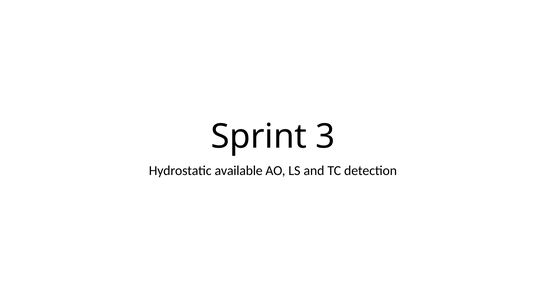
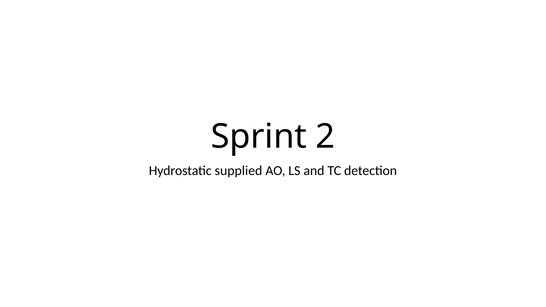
3: 3 -> 2 (325, 136)
available: available -> supplied (238, 171)
